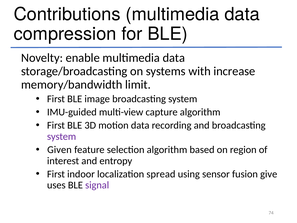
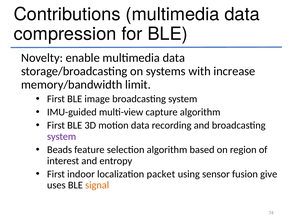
Given: Given -> Beads (60, 149)
spread: spread -> packet (161, 174)
signal colour: purple -> orange (97, 185)
